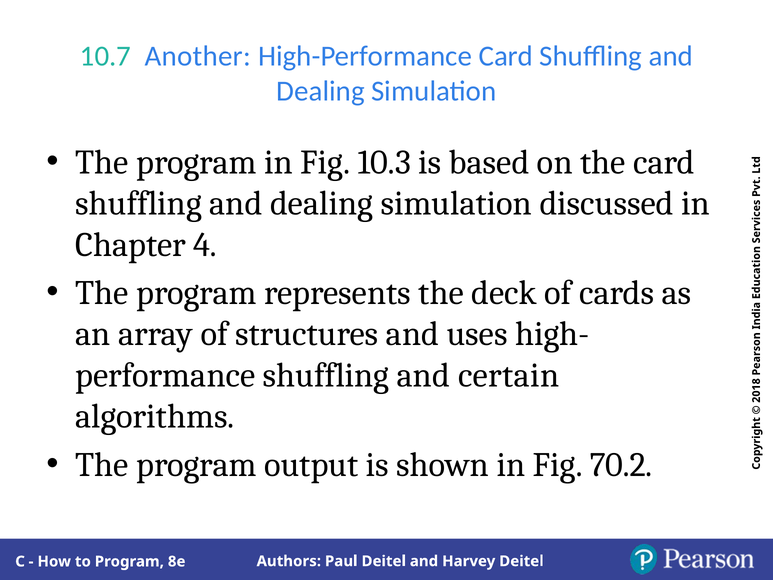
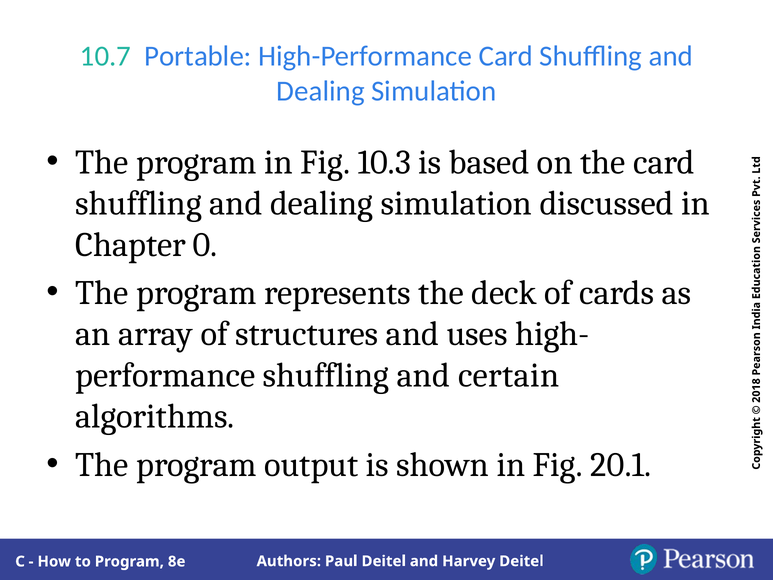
Another: Another -> Portable (198, 56)
Chapter 4: 4 -> 0 (205, 245)
70.2: 70.2 -> 20.1 (621, 465)
